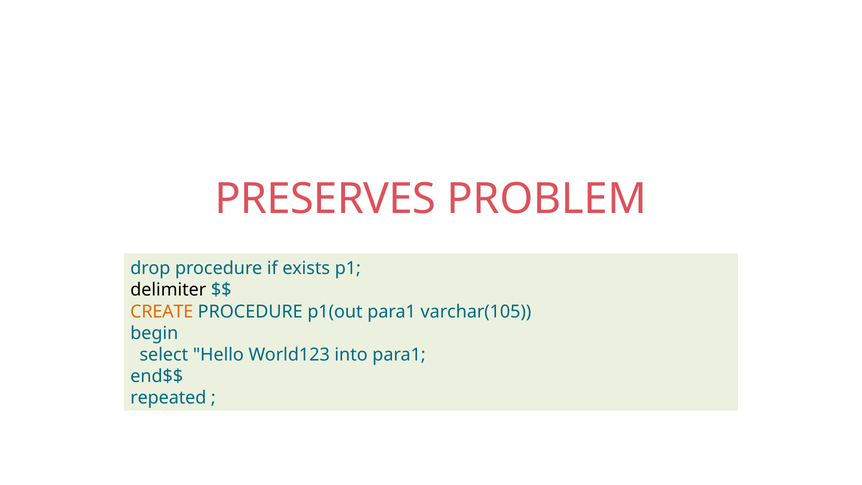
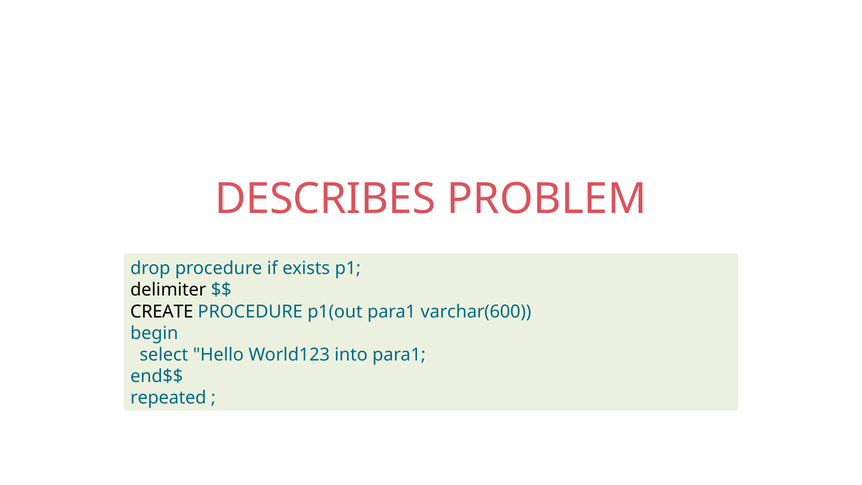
PRESERVES: PRESERVES -> DESCRIBES (325, 199)
CREATE colour: orange -> black (162, 312)
varchar(105: varchar(105 -> varchar(600 (476, 312)
